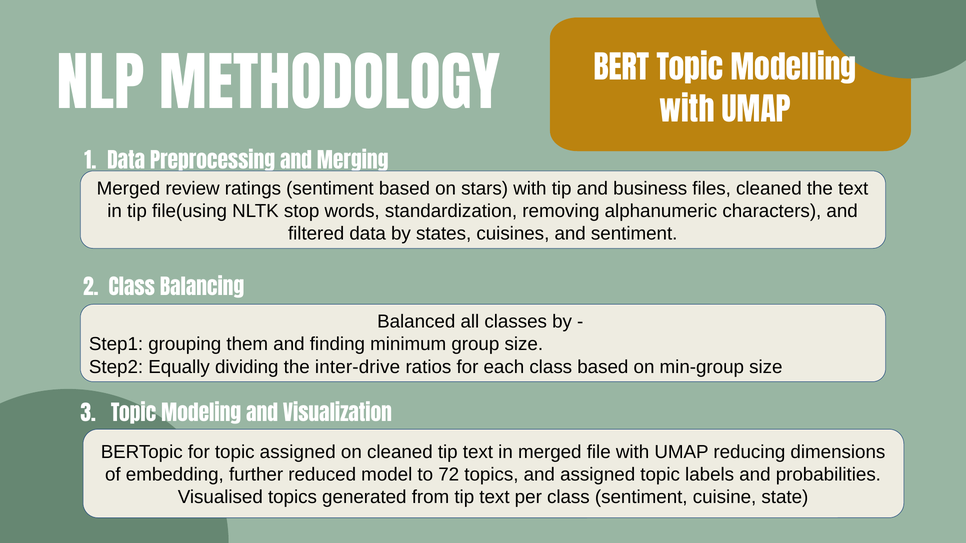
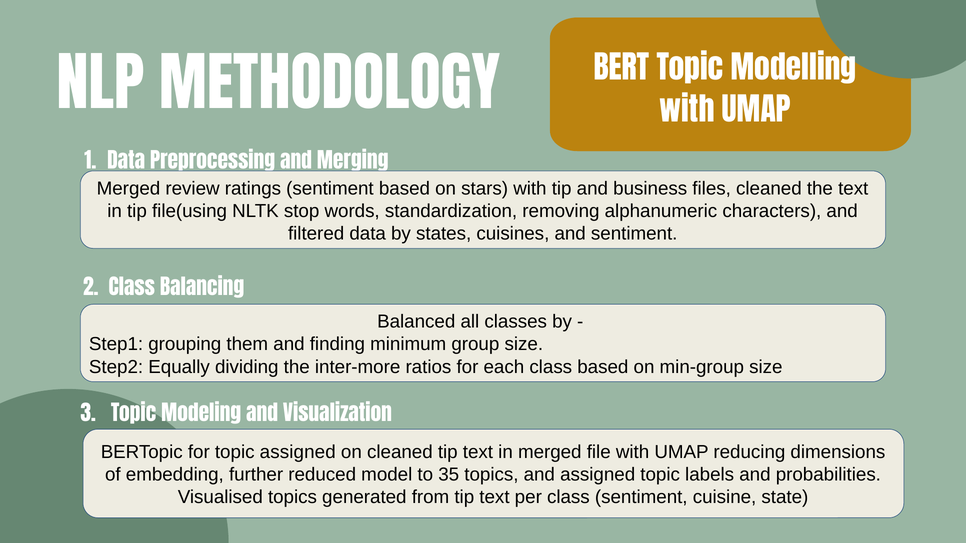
inter-drive: inter-drive -> inter-more (358, 367)
72: 72 -> 35 (449, 475)
